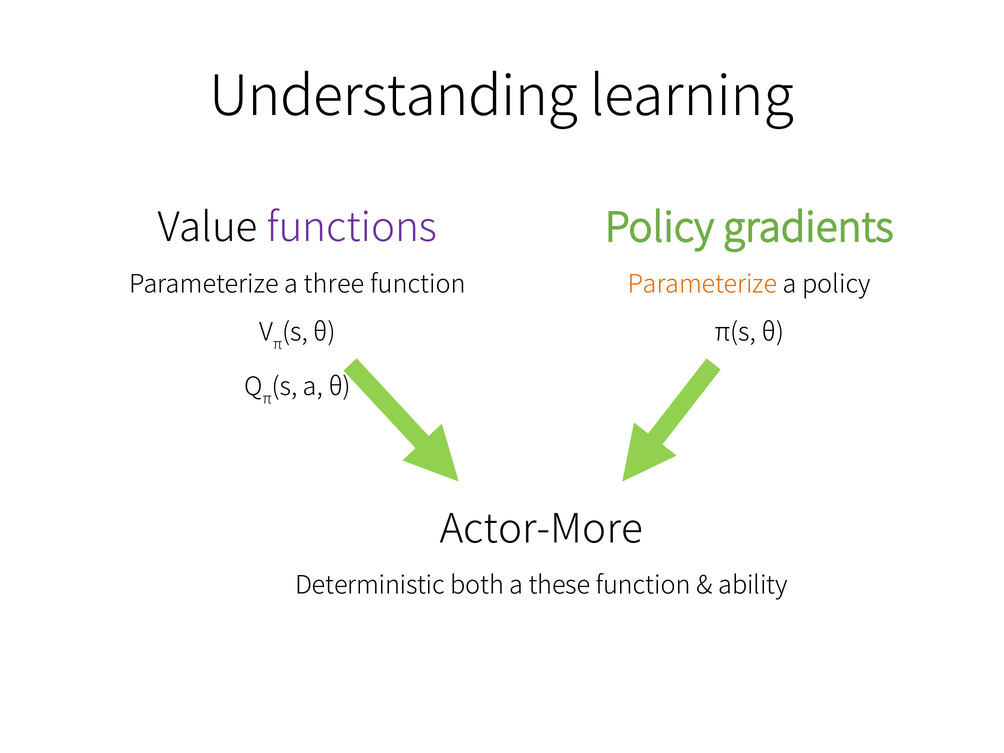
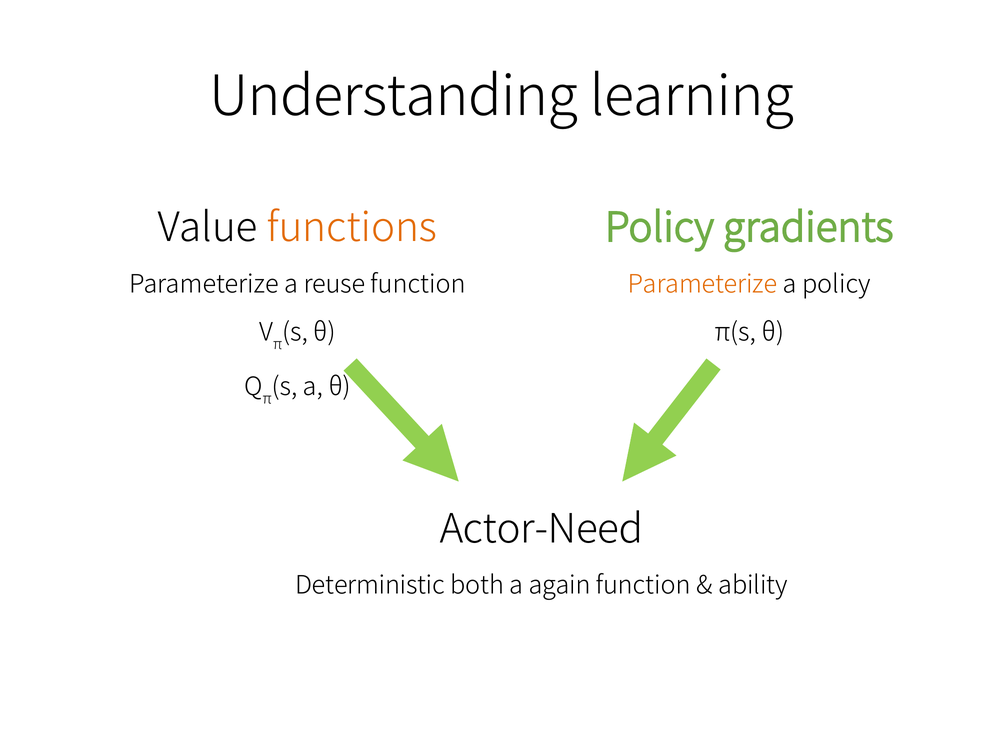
functions colour: purple -> orange (352, 228)
three: three -> reuse (334, 284)
Actor-More: Actor-More -> Actor-Need (541, 529)
these: these -> again (560, 585)
